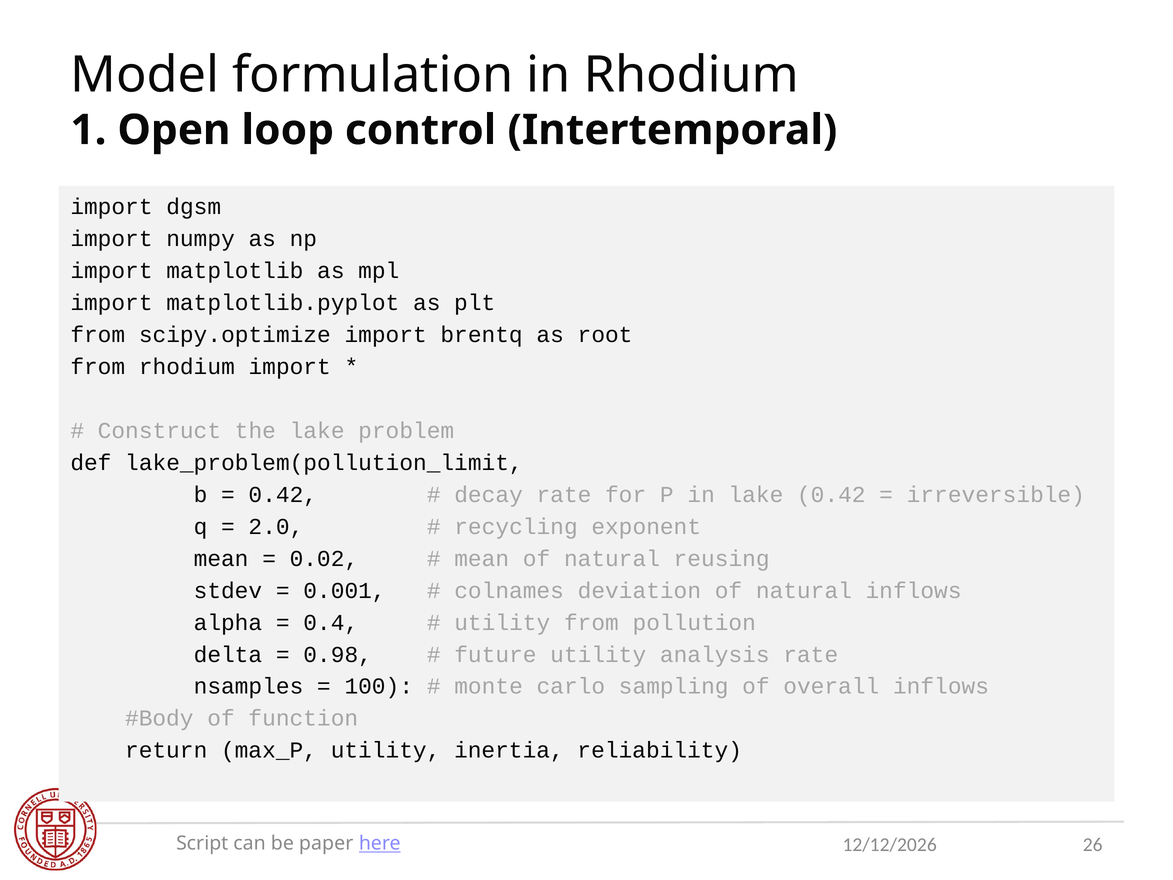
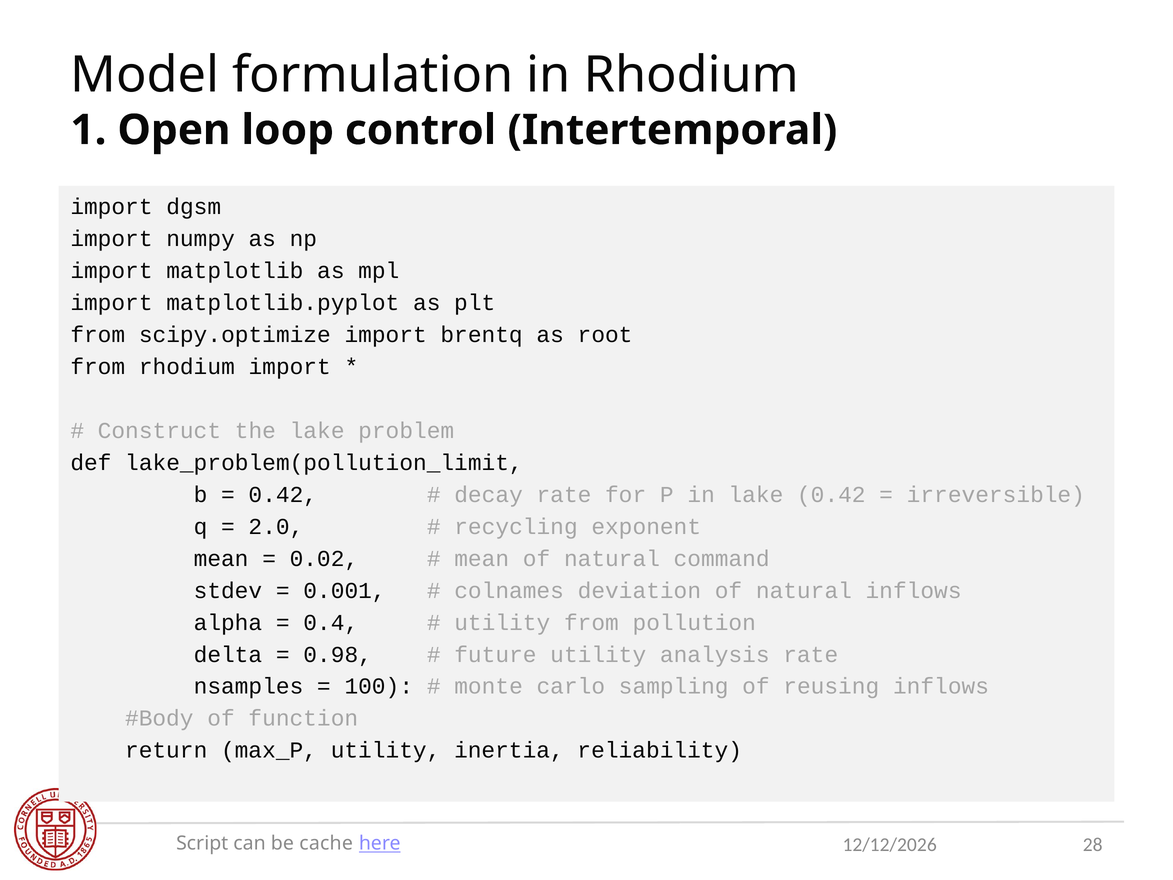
reusing: reusing -> command (722, 558)
overall: overall -> reusing (831, 686)
26: 26 -> 28 (1093, 844)
paper: paper -> cache (326, 843)
